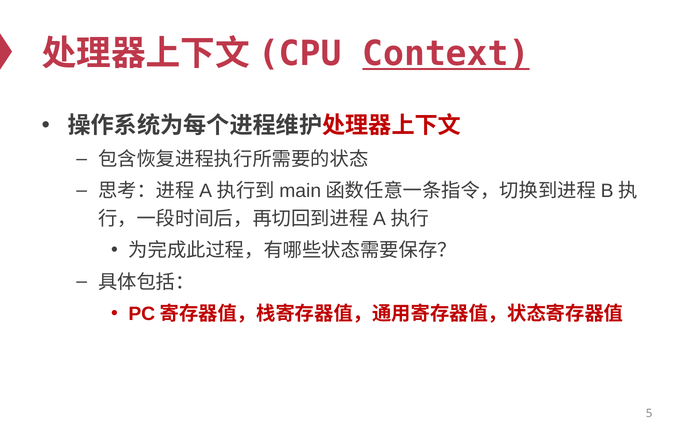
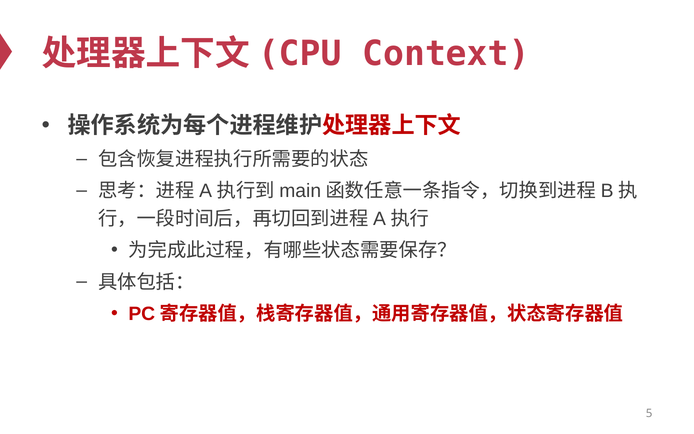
Context underline: present -> none (446, 54)
